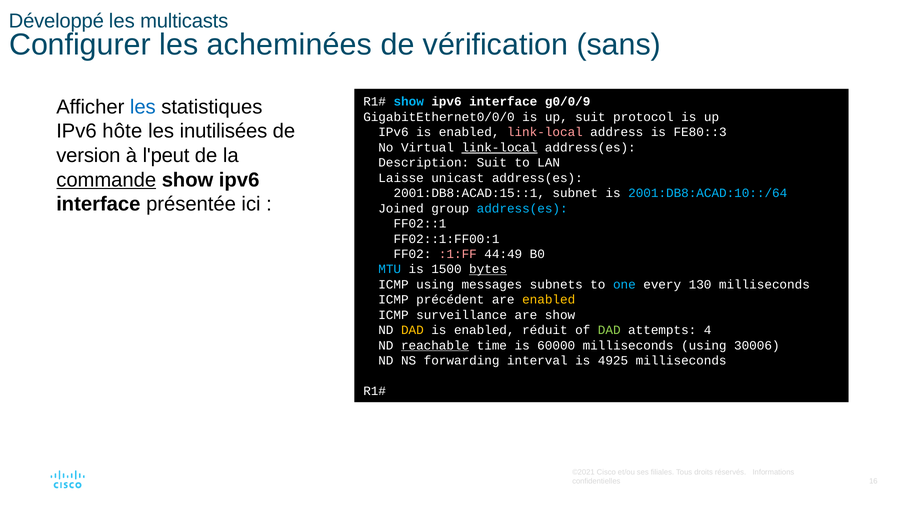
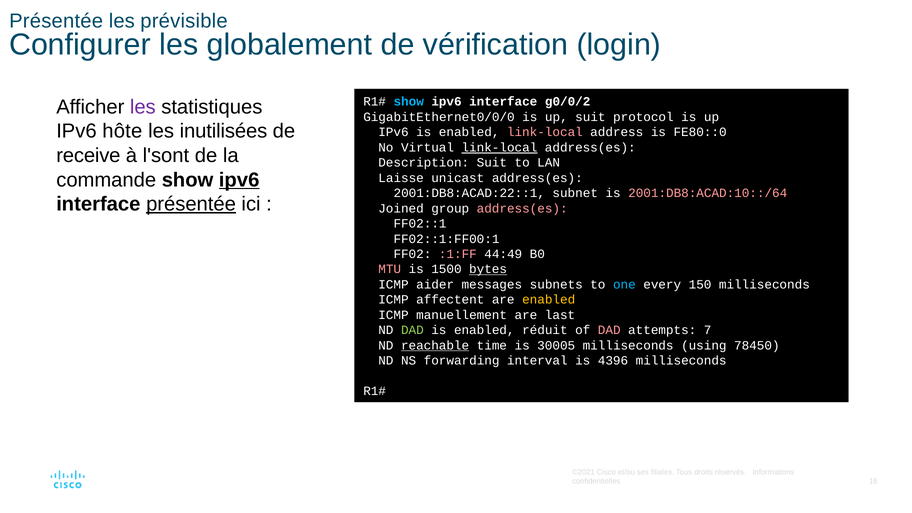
Développé: Développé -> Présentée (56, 21)
multicasts: multicasts -> prévisible (184, 21)
acheminées: acheminées -> globalement (289, 45)
sans: sans -> login (619, 45)
g0/0/9: g0/0/9 -> g0/0/2 (568, 102)
les colour: blue -> purple (143, 107)
FE80::3: FE80::3 -> FE80::0 (700, 132)
version: version -> receive (88, 156)
l'peut: l'peut -> l'sont (166, 156)
commande underline: present -> none (106, 180)
ipv6 underline: none -> present (239, 180)
2001:DB8:ACAD:15::1: 2001:DB8:ACAD:15::1 -> 2001:DB8:ACAD:22::1 (469, 193)
2001:DB8:ACAD:10::/64 colour: light blue -> pink (708, 193)
présentée underline: none -> present (191, 204)
address(es colour: light blue -> pink (522, 208)
MTU colour: light blue -> pink (390, 269)
ICMP using: using -> aider (435, 284)
130: 130 -> 150 (700, 284)
précédent: précédent -> affectent (450, 300)
surveillance: surveillance -> manuellement (462, 315)
are show: show -> last (560, 315)
DAD colour: yellow -> light green (412, 330)
DAD colour: light green -> pink (609, 330)
4: 4 -> 7 (708, 330)
60000: 60000 -> 30005 (556, 345)
30006: 30006 -> 78450 (757, 345)
4925: 4925 -> 4396 (613, 361)
